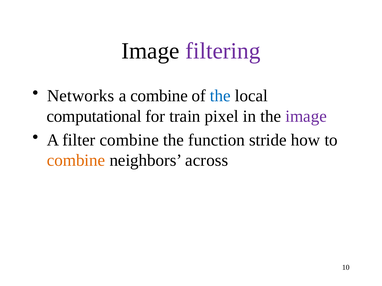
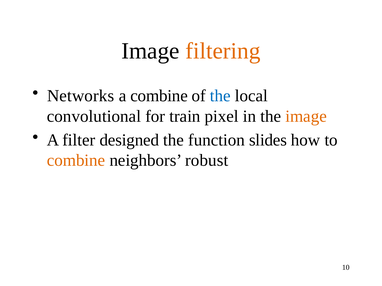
filtering colour: purple -> orange (223, 51)
computational: computational -> convolutional (94, 116)
image colour: purple -> orange (306, 116)
filter combine: combine -> designed (129, 140)
stride: stride -> slides (268, 140)
across: across -> robust (207, 161)
